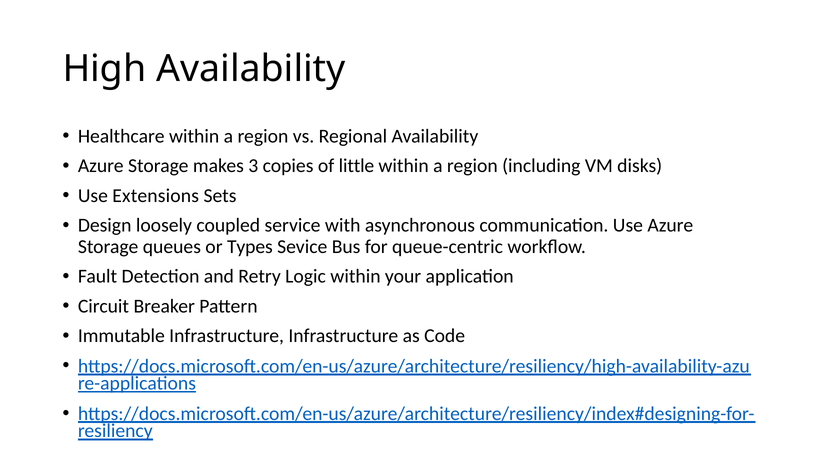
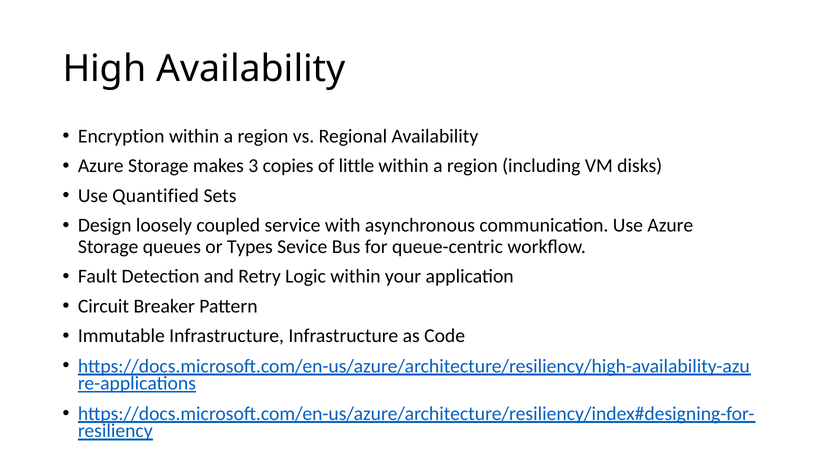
Healthcare: Healthcare -> Encryption (121, 136)
Extensions: Extensions -> Quantified (156, 196)
